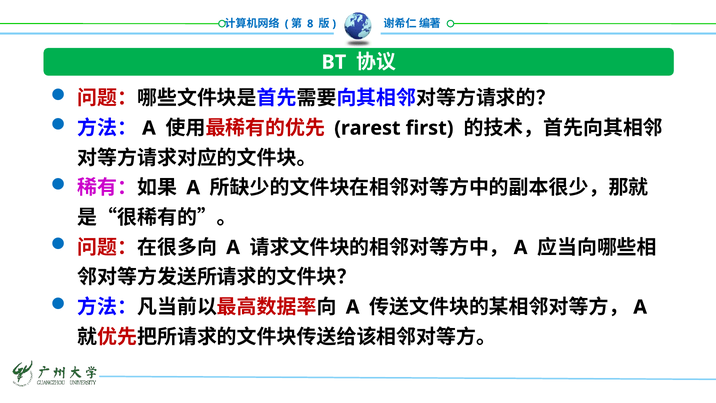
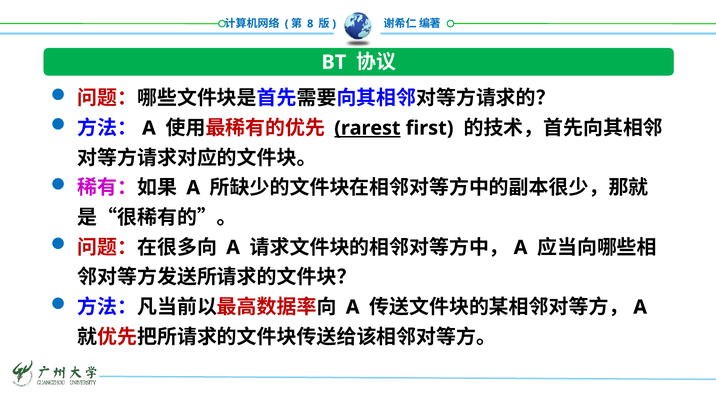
rarest underline: none -> present (367, 128)
